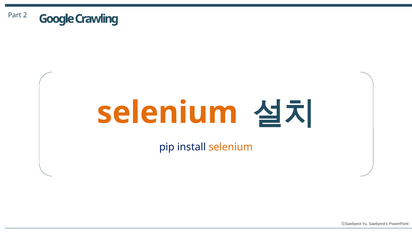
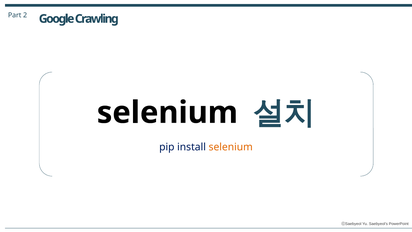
selenium colour: orange -> black (167, 113)
